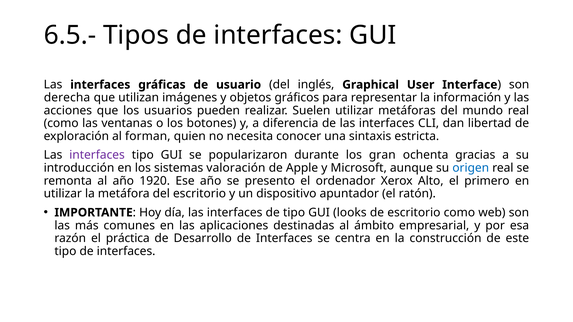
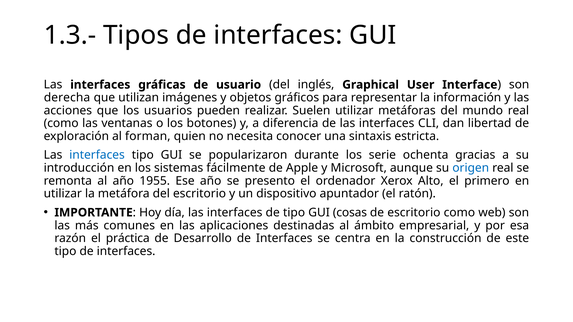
6.5.-: 6.5.- -> 1.3.- (70, 35)
interfaces colour: purple -> blue (97, 155)
gran: gran -> serie (382, 155)
valoración: valoración -> fácilmente (236, 168)
1920: 1920 -> 1955 (155, 181)
looks: looks -> cosas (350, 213)
